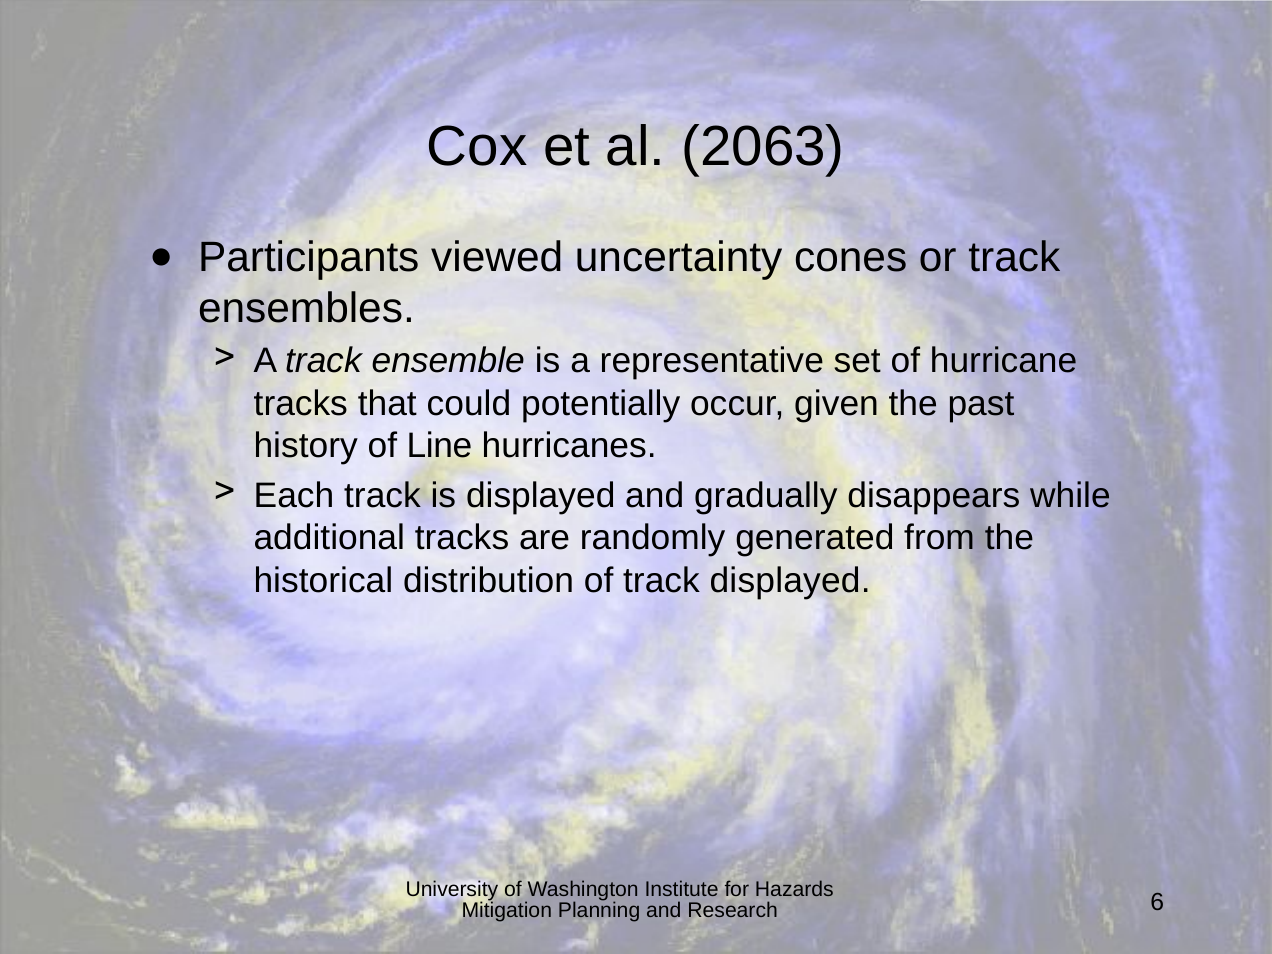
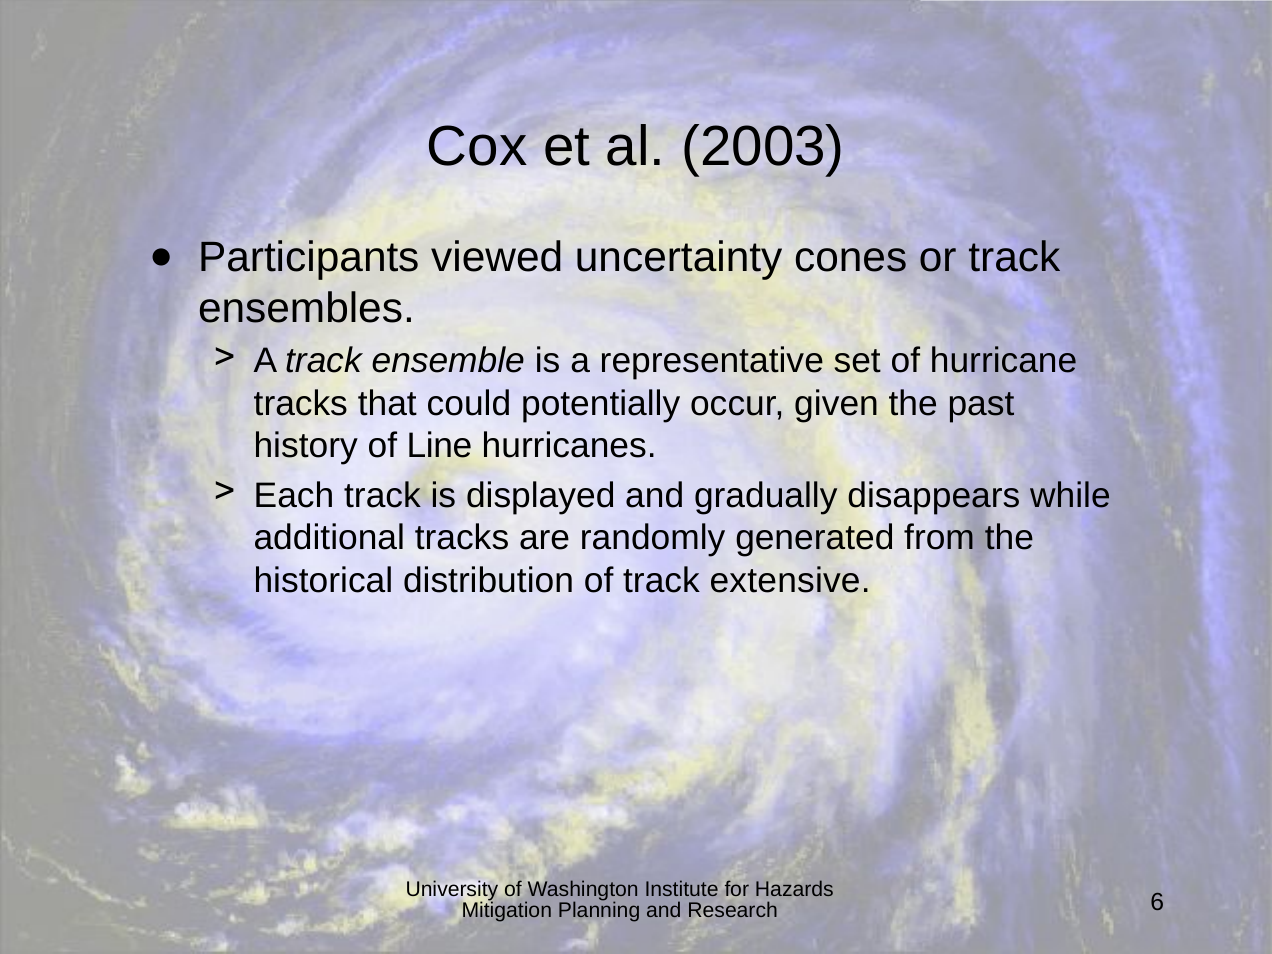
2063: 2063 -> 2003 (763, 147)
track displayed: displayed -> extensive (790, 580)
